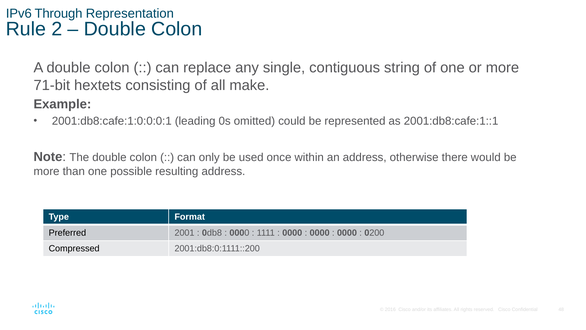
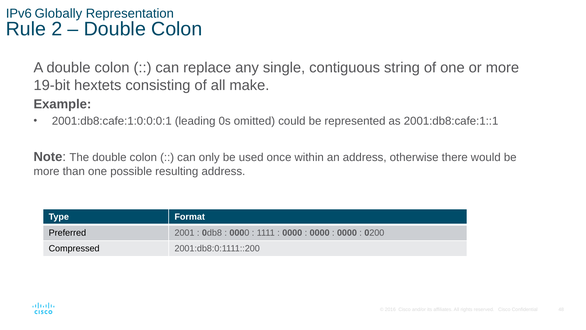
Through: Through -> Globally (58, 13)
71-bit: 71-bit -> 19-bit (52, 85)
